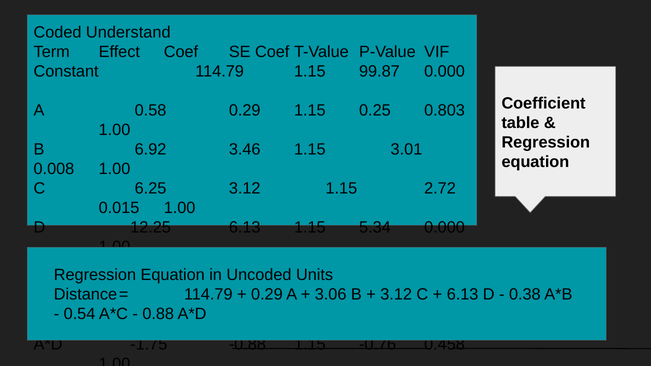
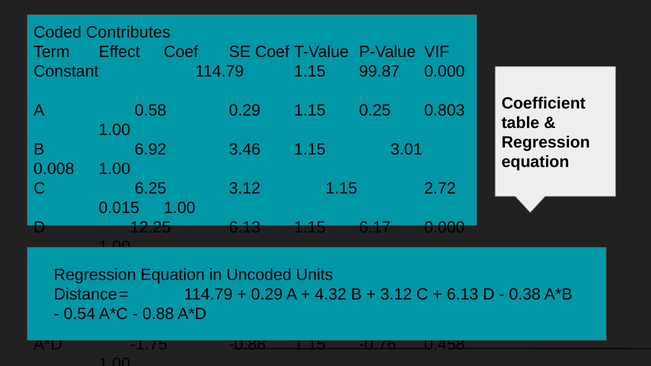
Understand: Understand -> Contributes (128, 32)
5.34: 5.34 -> 6.17 (375, 228)
3.06: 3.06 -> 4.32 (331, 295)
